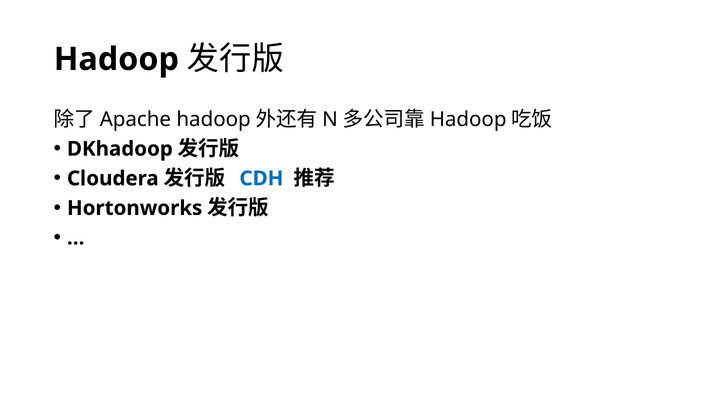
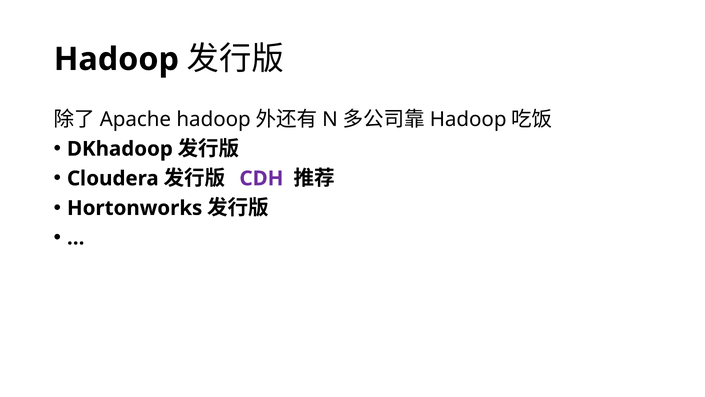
CDH colour: blue -> purple (261, 178)
